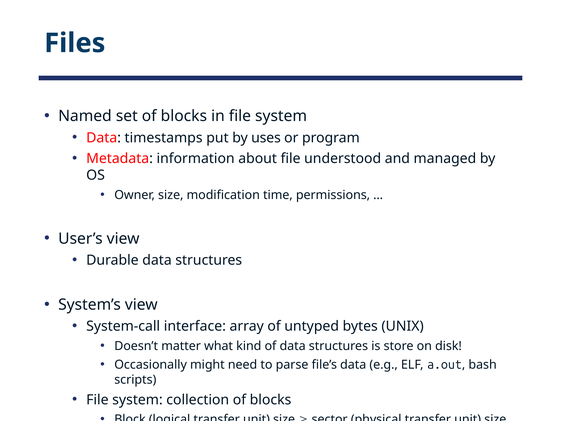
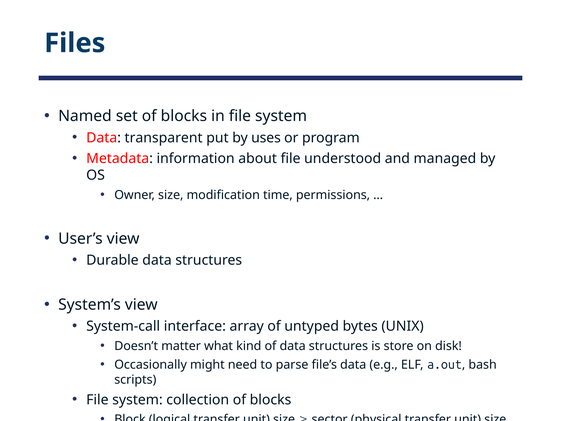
timestamps: timestamps -> transparent (164, 138)
